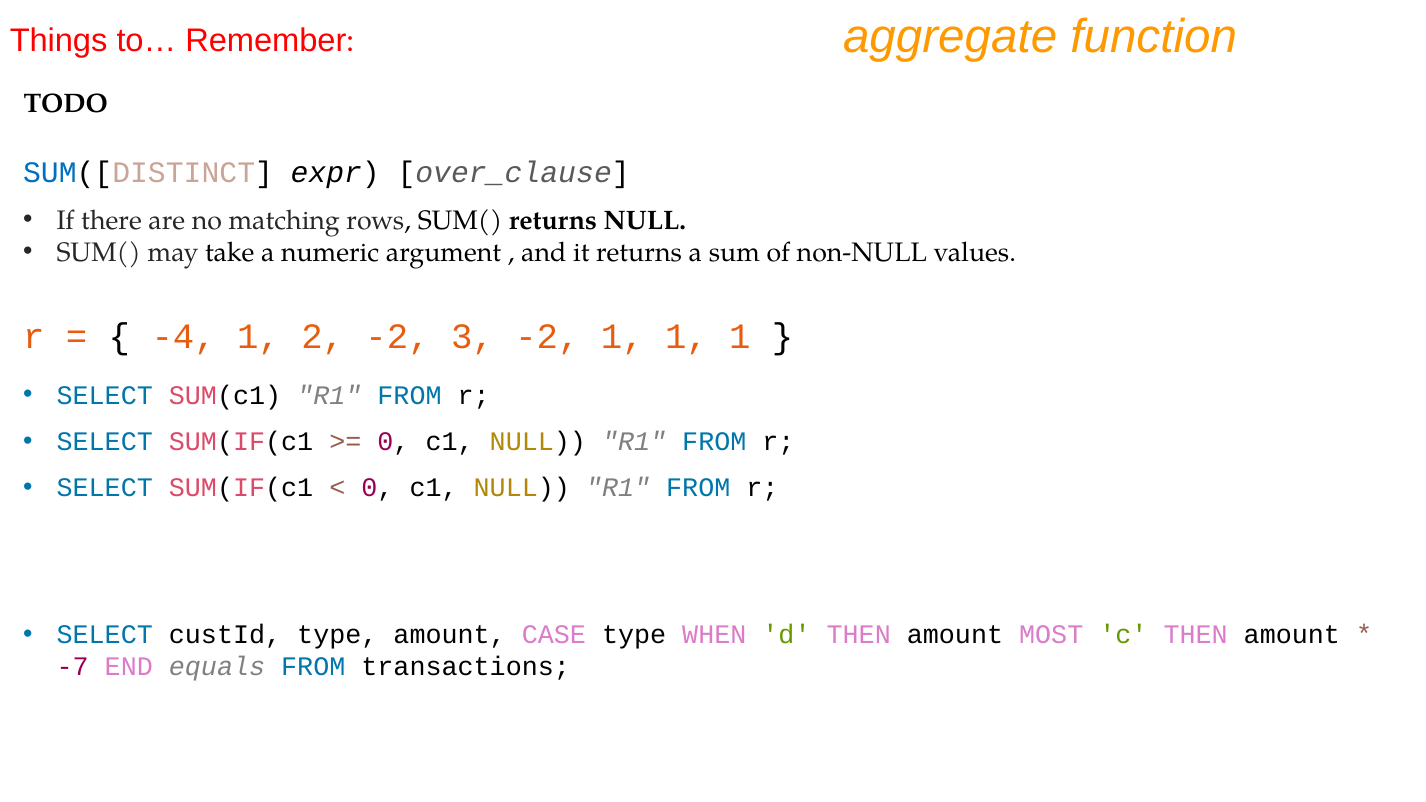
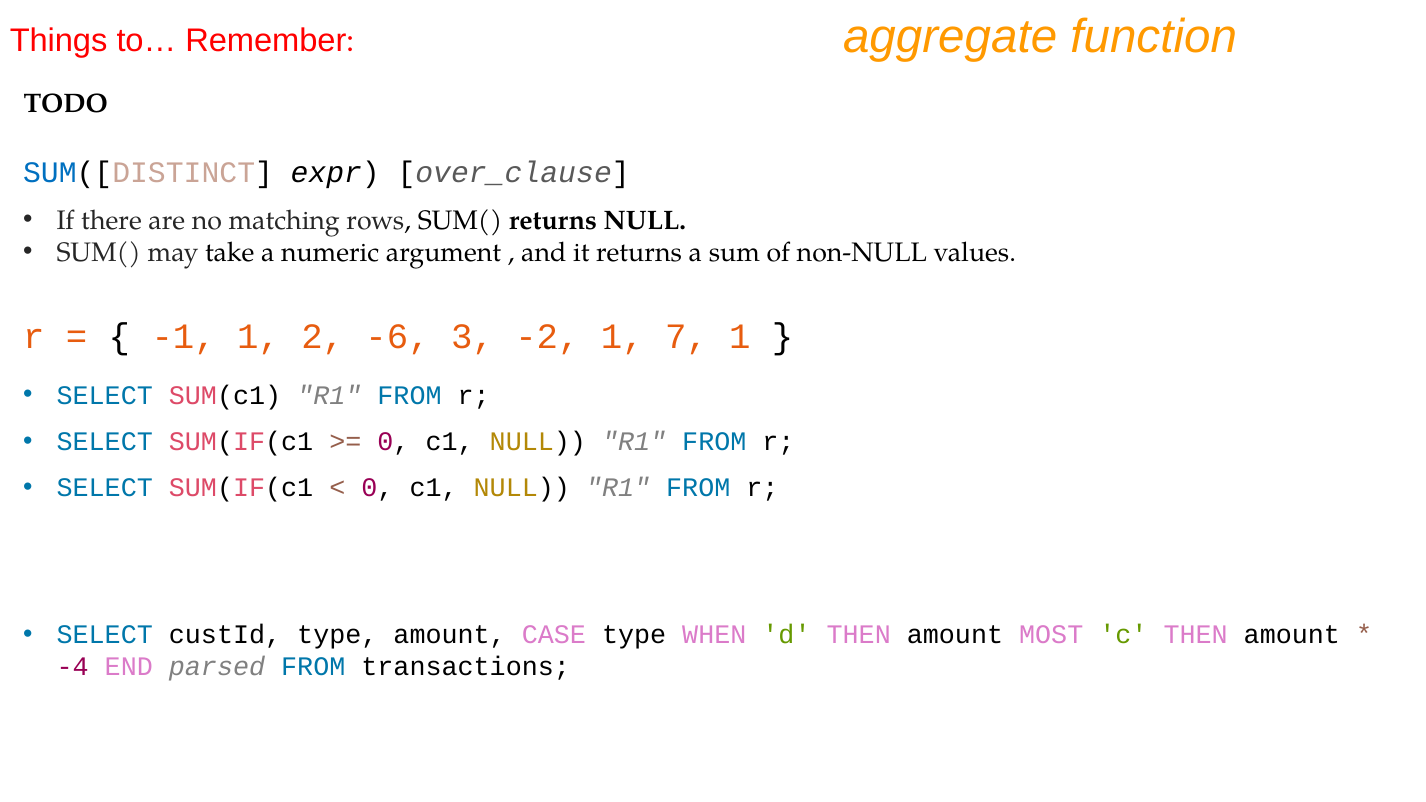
-4: -4 -> -1 (184, 337)
2 -2: -2 -> -6 (398, 337)
-2 1 1: 1 -> 7 (686, 337)
-7: -7 -> -4 (73, 667)
equals: equals -> parsed (217, 667)
